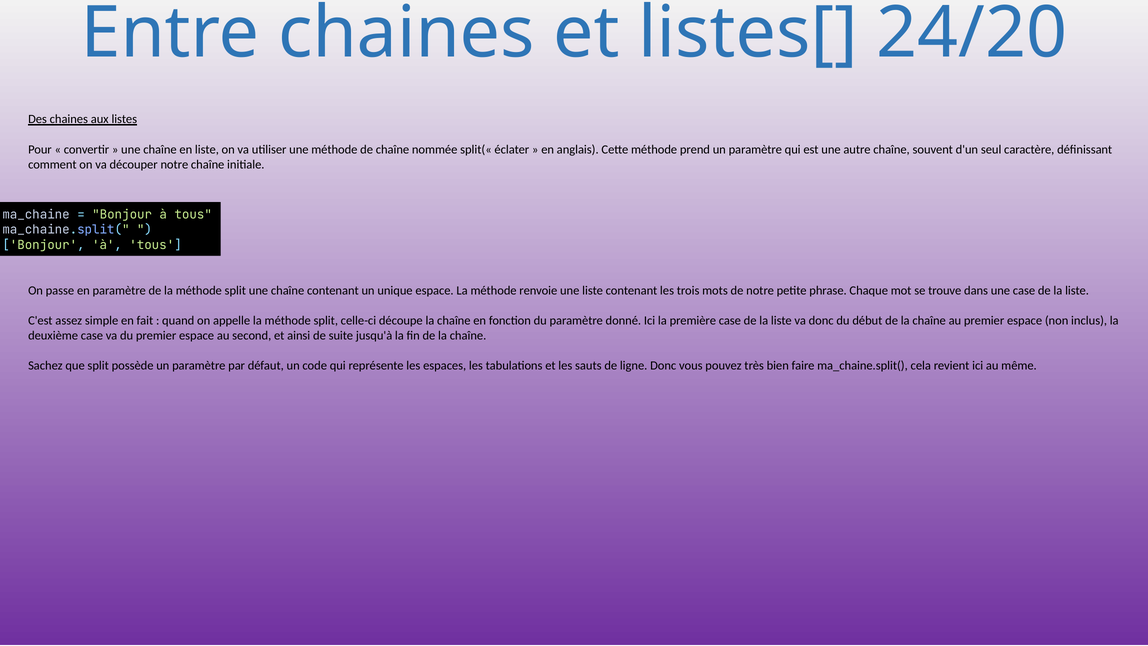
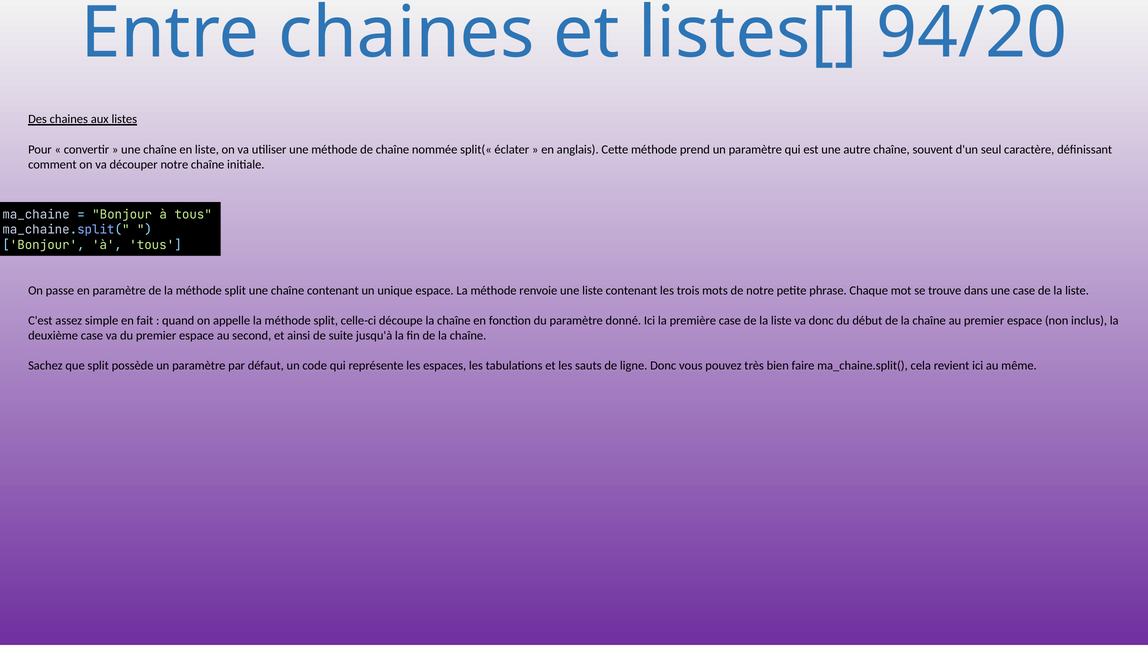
24/20: 24/20 -> 94/20 (972, 33)
